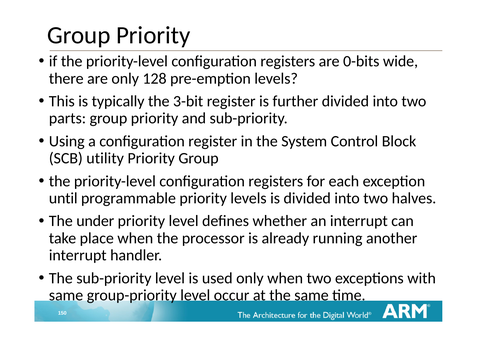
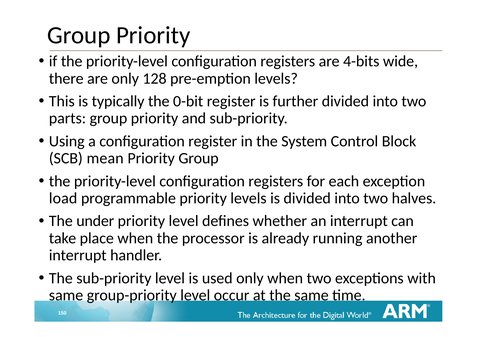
0-bits: 0-bits -> 4-bits (361, 61)
3-bit: 3-bit -> 0-bit (188, 101)
utility: utility -> mean (105, 158)
until: until -> load (63, 198)
